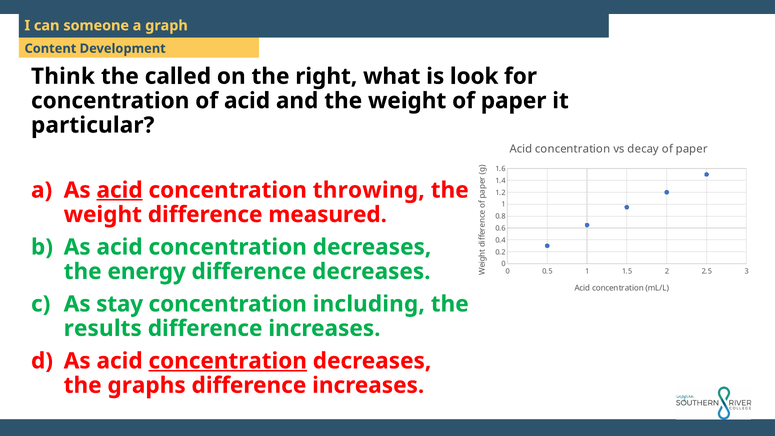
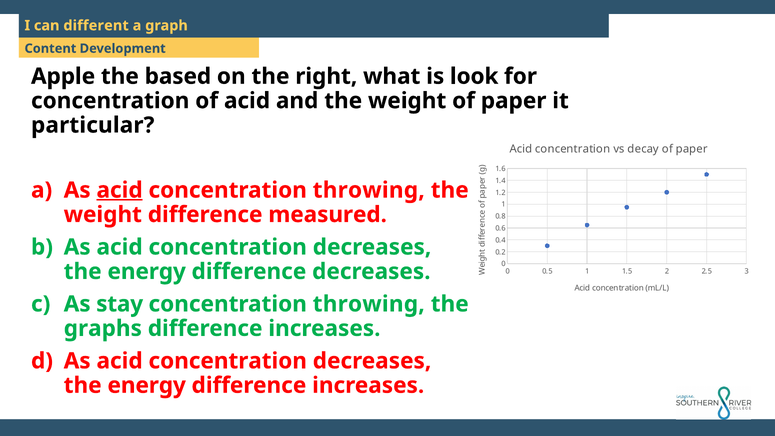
someone: someone -> different (96, 26)
Think: Think -> Apple (63, 76)
called: called -> based (178, 76)
including: including -> throwing (369, 304)
results: results -> graphs (103, 328)
concentration underline: present -> none (228, 361)
graphs: graphs -> energy (147, 385)
